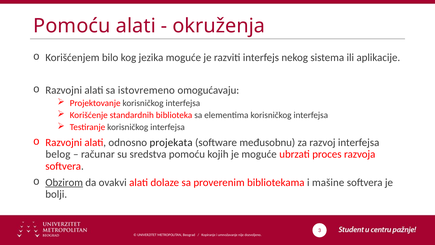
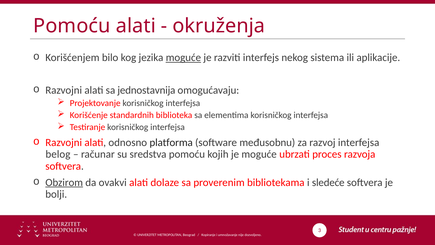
moguće underline: none -> present (183, 57)
istovremeno: istovremeno -> jednostavnija (146, 90)
projekata: projekata -> platforma (171, 142)
mašine: mašine -> sledeće (328, 182)
